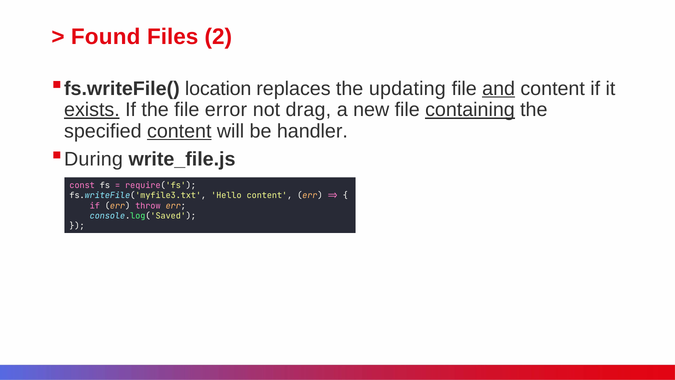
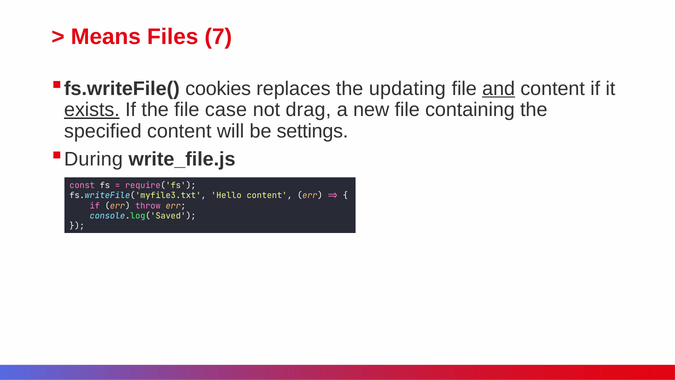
Found: Found -> Means (106, 37)
2: 2 -> 7 (218, 37)
location: location -> cookies (218, 88)
error: error -> case (226, 110)
containing underline: present -> none (470, 110)
content underline: present -> none (179, 131)
handler: handler -> settings (312, 131)
